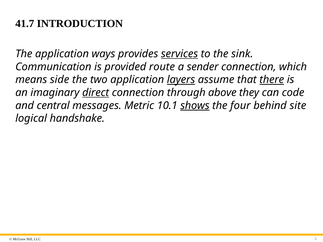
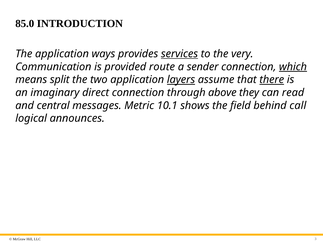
41.7: 41.7 -> 85.0 (25, 24)
sink: sink -> very (242, 54)
which underline: none -> present (293, 67)
side: side -> split (60, 80)
direct underline: present -> none (96, 93)
code: code -> read (293, 93)
shows underline: present -> none (195, 106)
four: four -> field (240, 106)
site: site -> call (298, 106)
handshake: handshake -> announces (77, 119)
